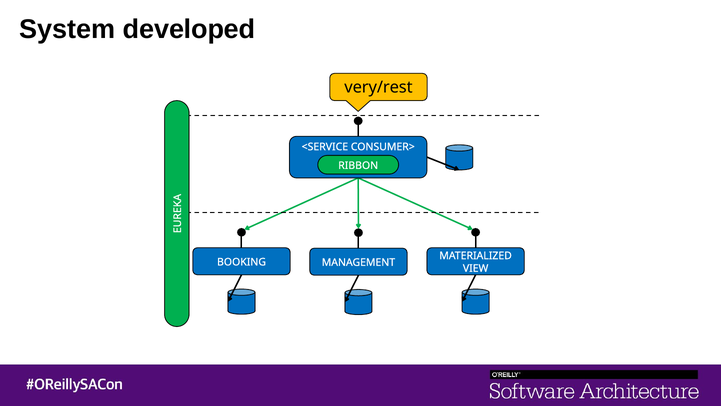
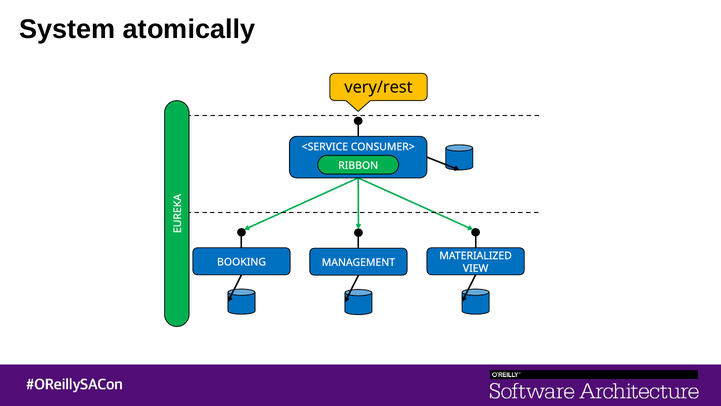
developed: developed -> atomically (189, 29)
